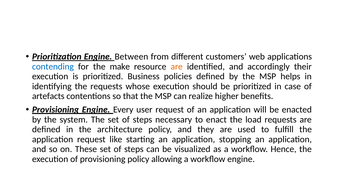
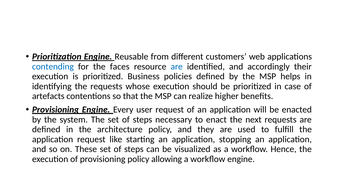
Between: Between -> Reusable (131, 57)
make: make -> faces (120, 67)
are colour: orange -> blue (177, 67)
load: load -> next (253, 120)
